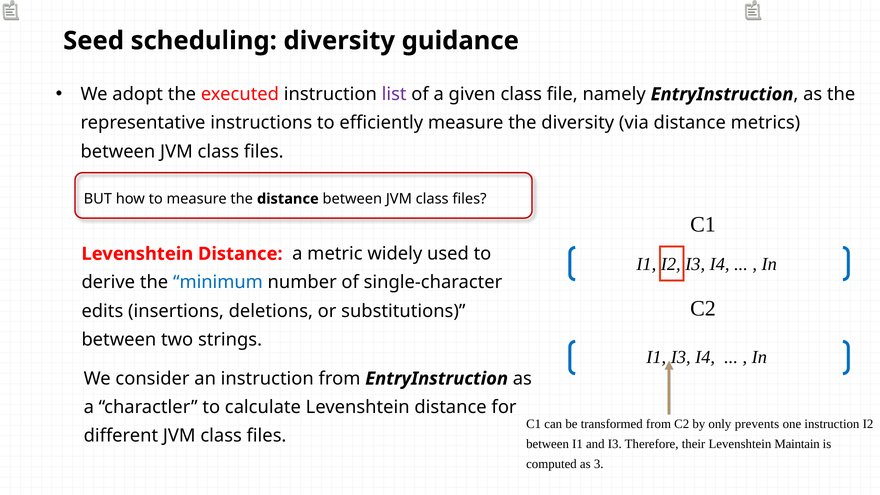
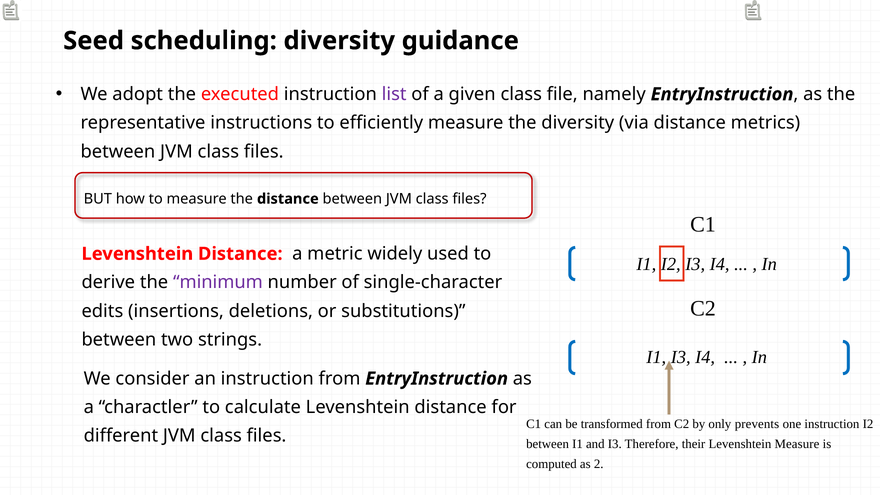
minimum colour: blue -> purple (218, 282)
Levenshtein Maintain: Maintain -> Measure (797, 444)
3: 3 -> 2 (599, 464)
